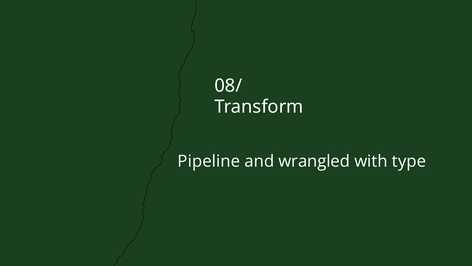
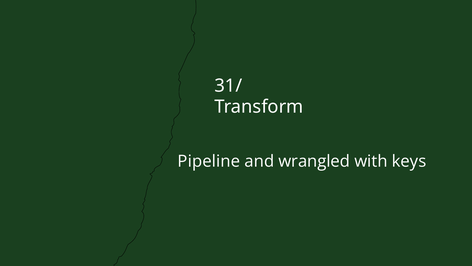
08/: 08/ -> 31/ (228, 85)
type: type -> keys (409, 161)
